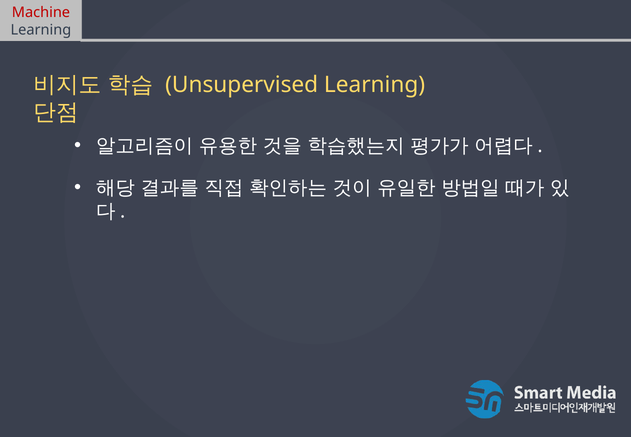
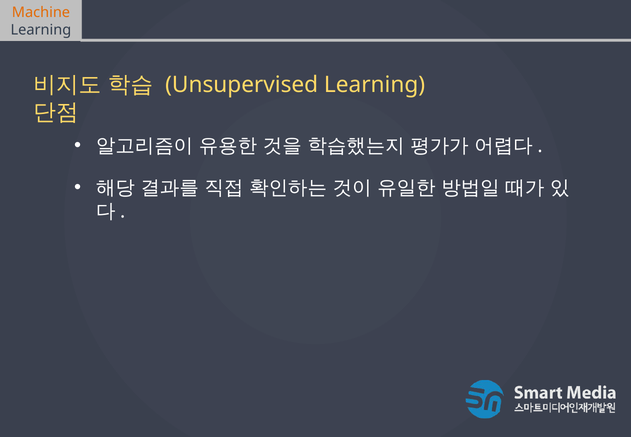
Machine colour: red -> orange (41, 13)
